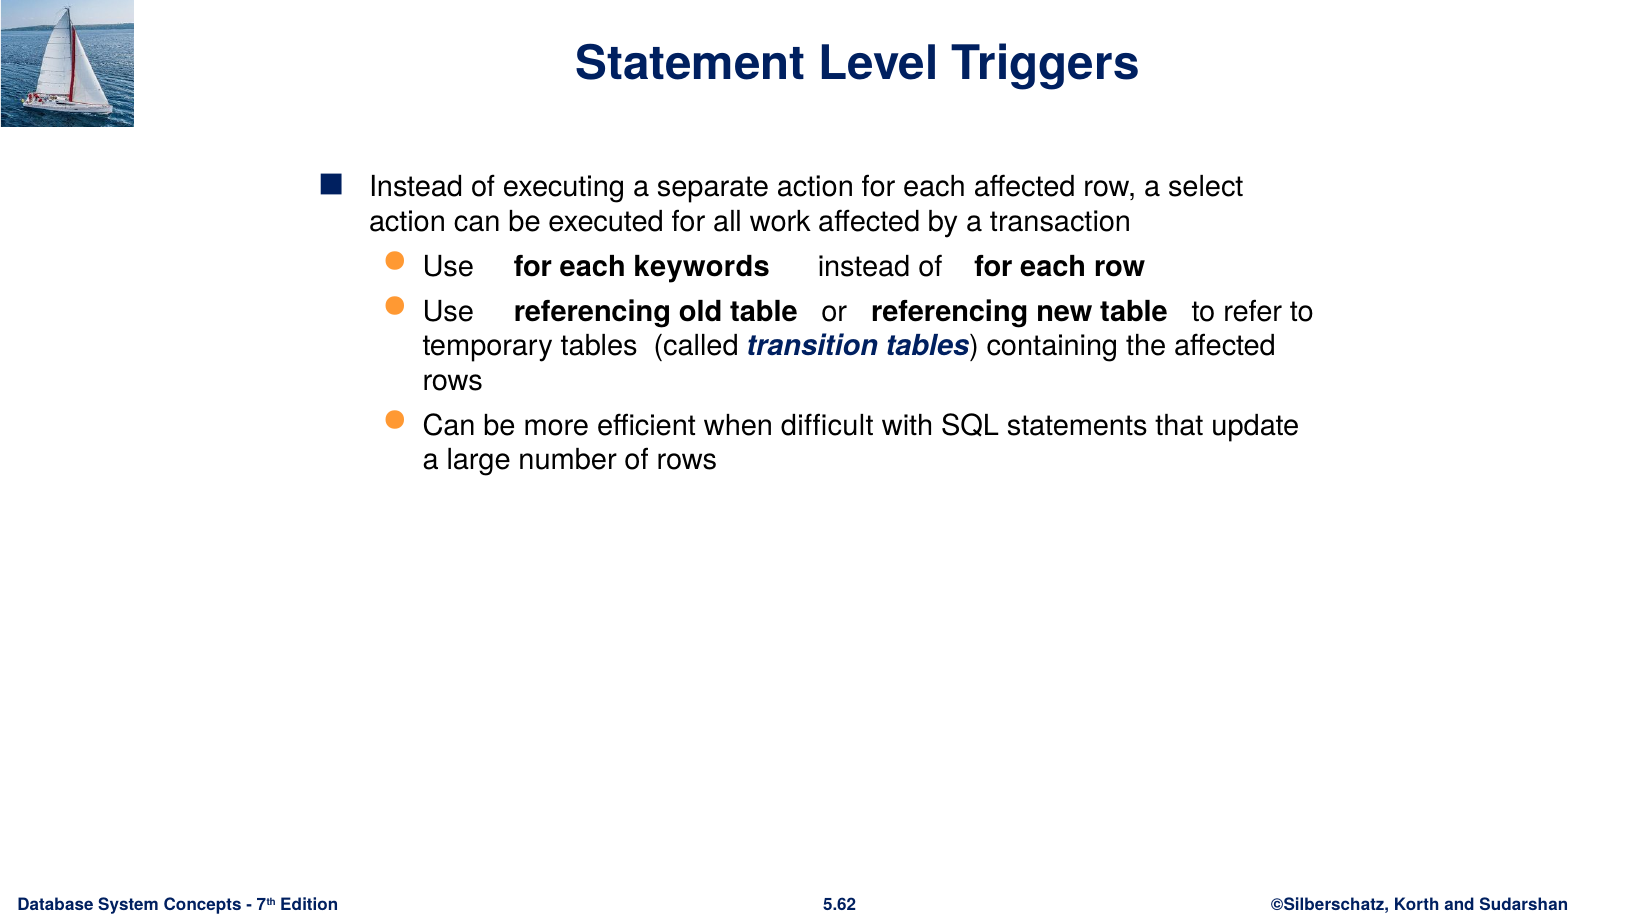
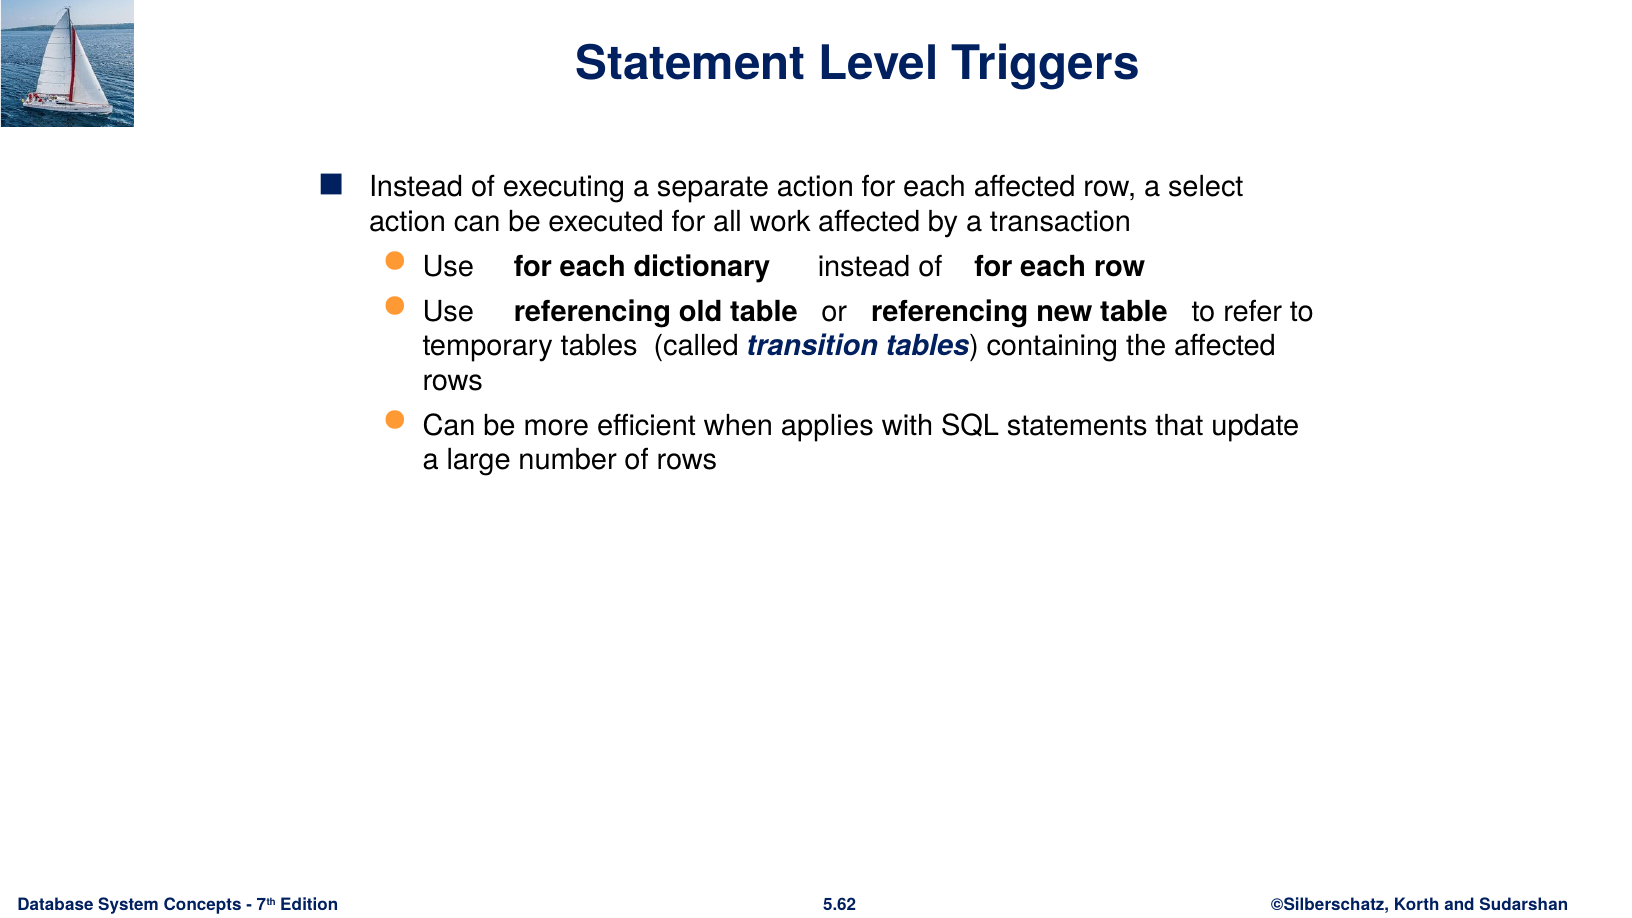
keywords: keywords -> dictionary (702, 267)
difficult: difficult -> applies (827, 426)
